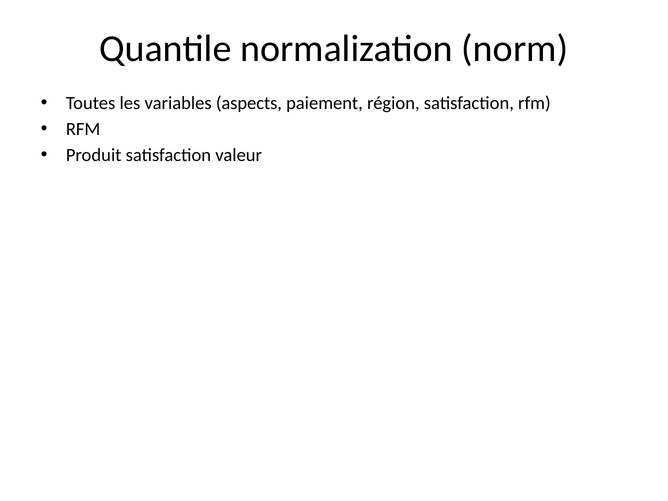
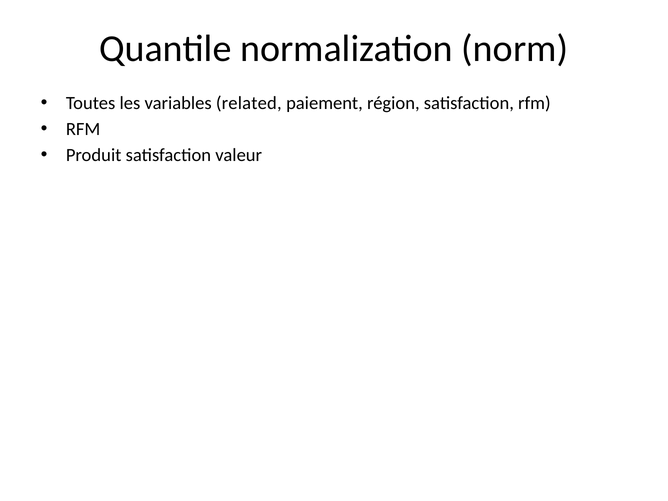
aspects: aspects -> related (249, 103)
